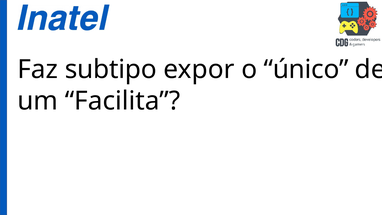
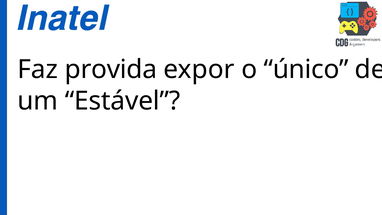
subtipo: subtipo -> provida (111, 69)
Facilita: Facilita -> Estável (123, 101)
